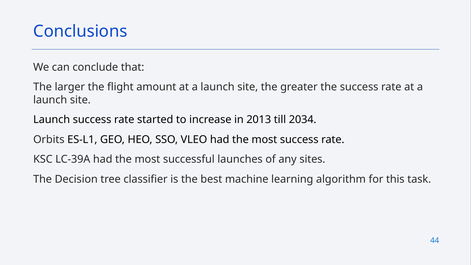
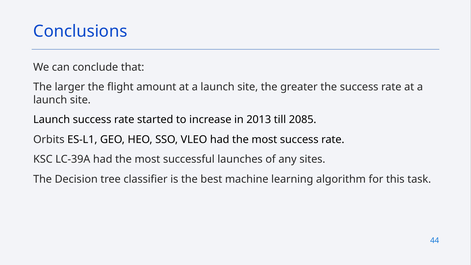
2034: 2034 -> 2085 (303, 120)
